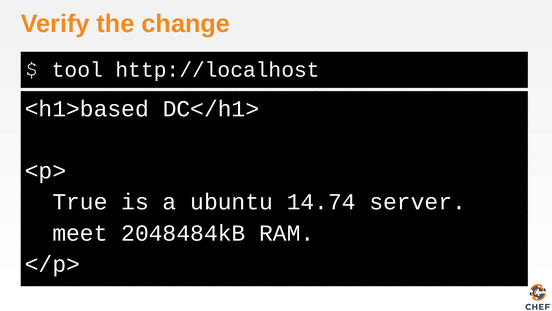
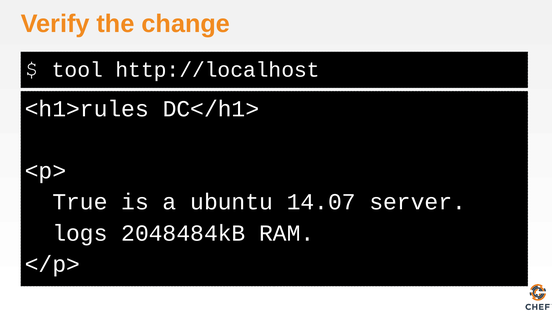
<h1>based: <h1>based -> <h1>rules (87, 109)
14.74: 14.74 -> 14.07 (321, 202)
meet: meet -> logs (80, 233)
